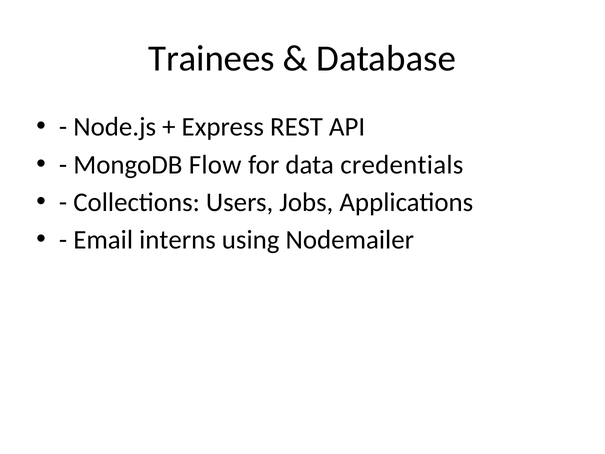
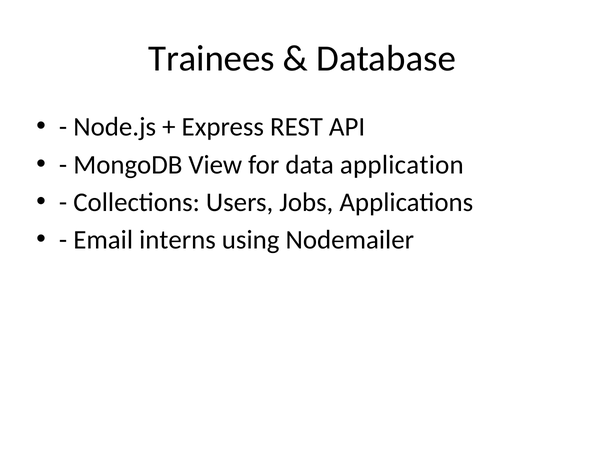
Flow: Flow -> View (215, 165)
credentials: credentials -> application (402, 165)
